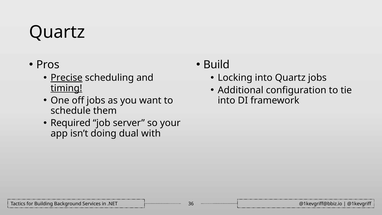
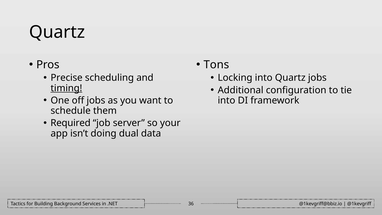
Build: Build -> Tons (216, 65)
Precise underline: present -> none (67, 78)
with: with -> data (151, 133)
